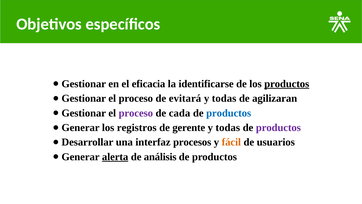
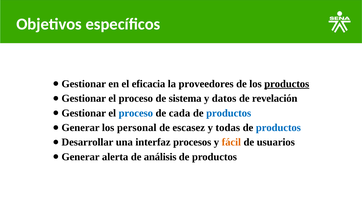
identificarse: identificarse -> proveedores (206, 84)
evitará: evitará -> sistema (185, 98)
todas: todas -> datos (224, 98)
agilizaran: agilizaran -> revelación (275, 98)
proceso colour: purple -> blue (136, 113)
registros: registros -> personal (137, 127)
gerente: gerente -> escasez (189, 127)
productos colour: purple -> blue (278, 127)
alerta underline: present -> none (115, 157)
